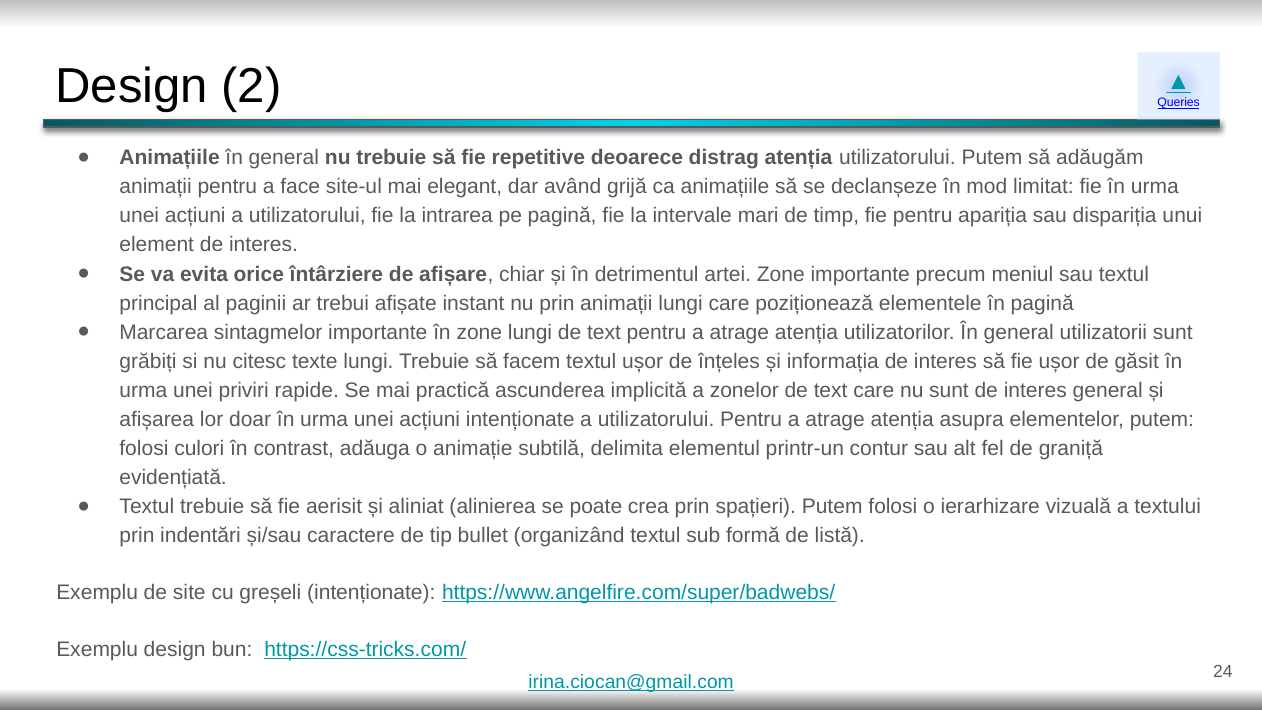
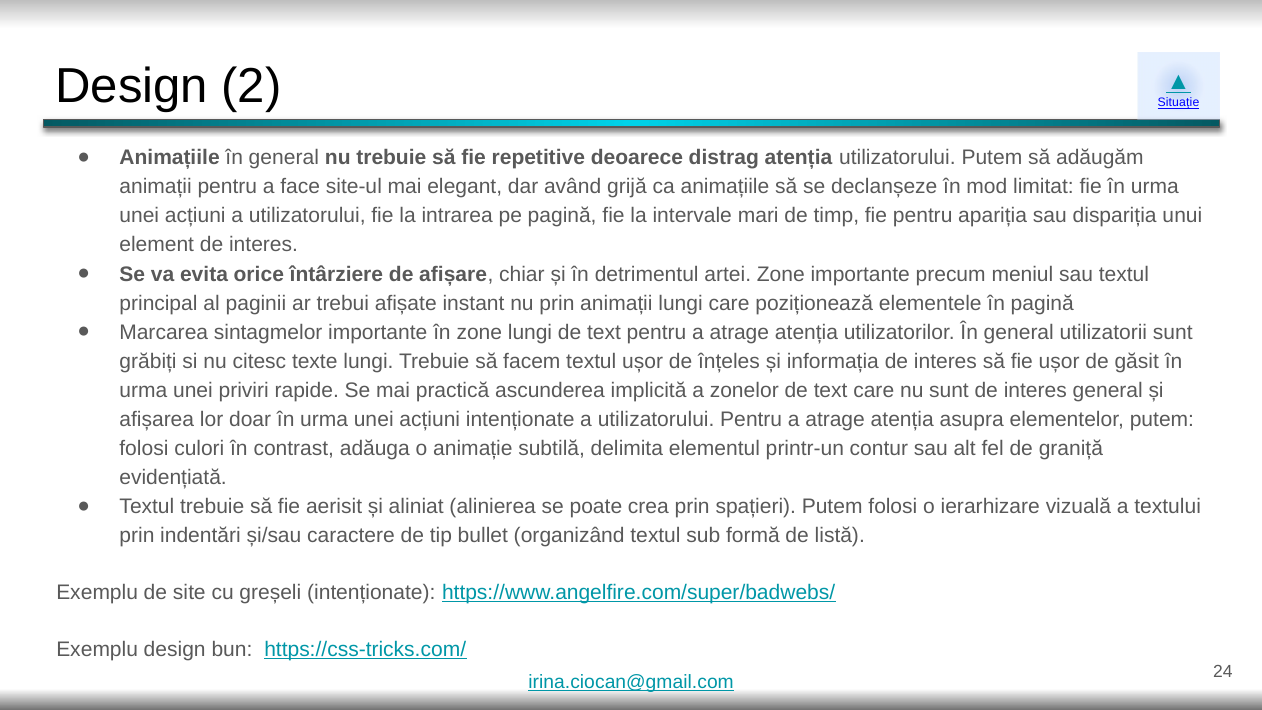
Queries: Queries -> Situație (1178, 103)
